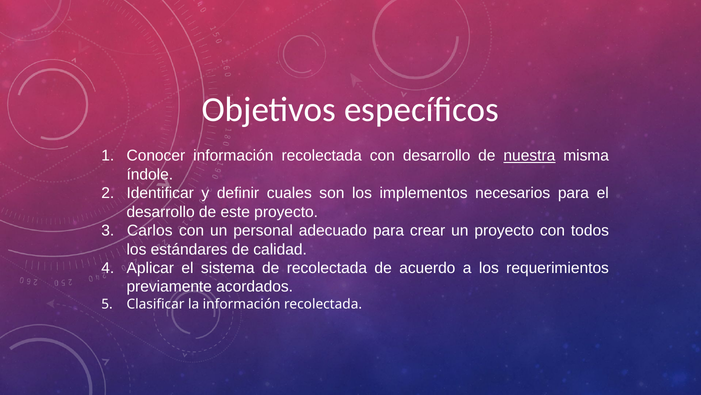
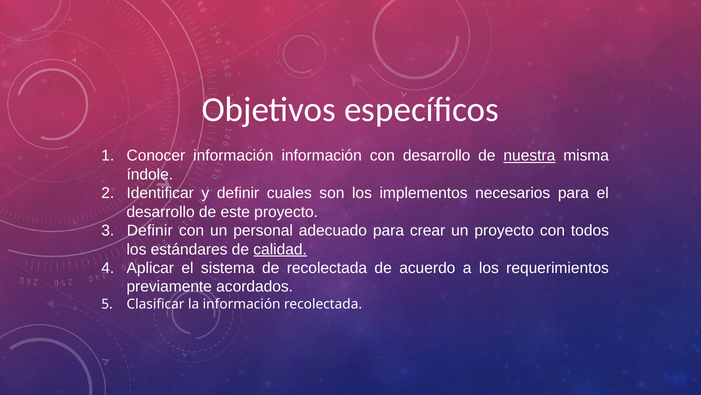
Conocer información recolectada: recolectada -> información (322, 156)
Carlos: Carlos -> Definir (150, 230)
calidad underline: none -> present (280, 249)
